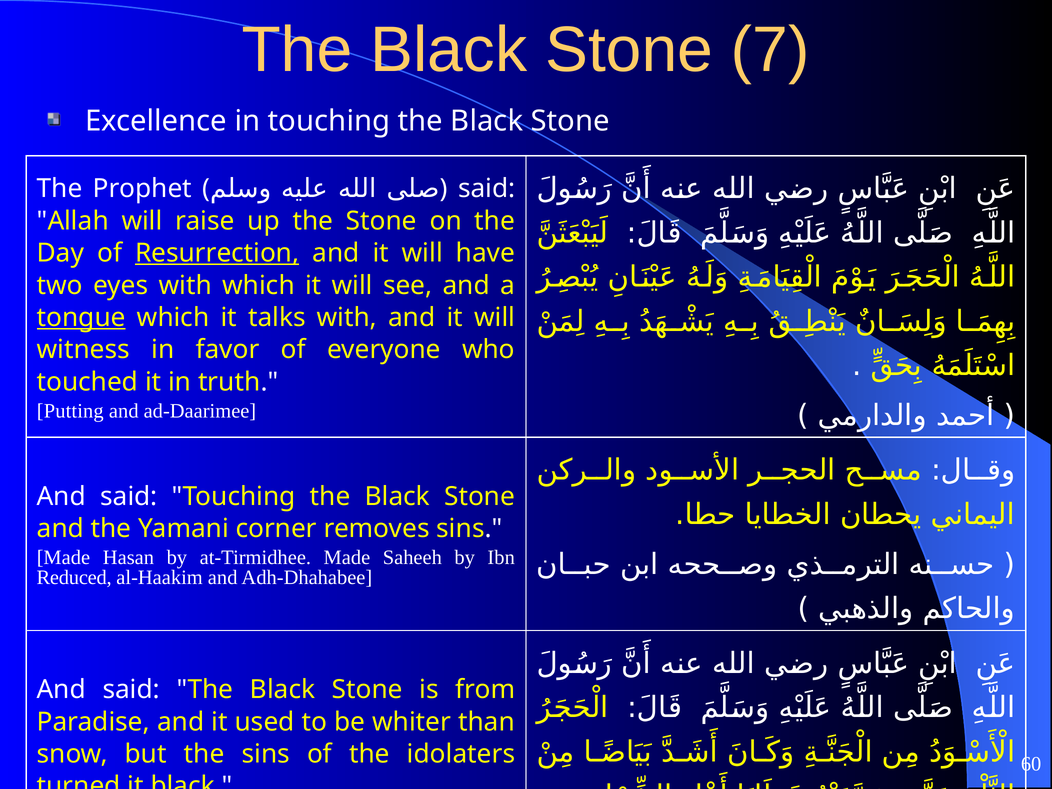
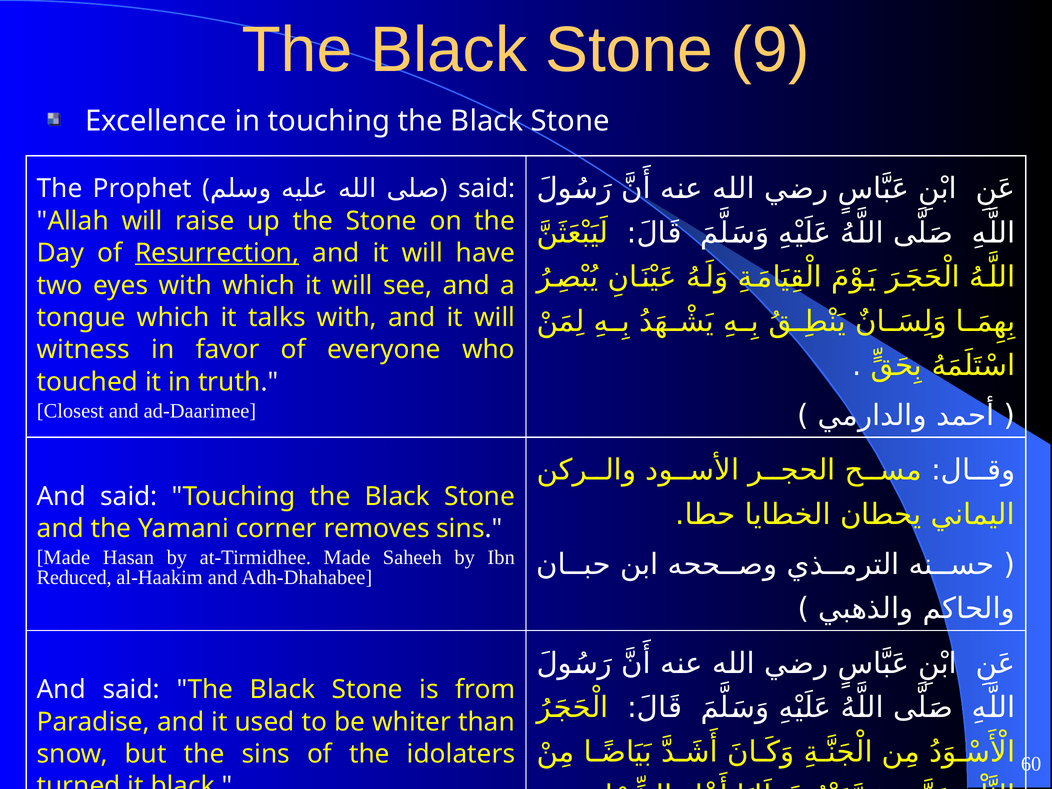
7: 7 -> 9 (770, 50)
tongue underline: present -> none (81, 318)
Putting: Putting -> Closest (70, 411)
